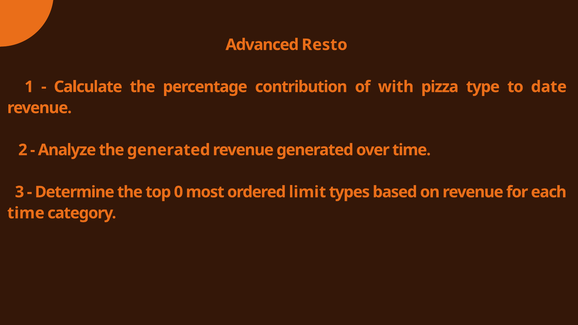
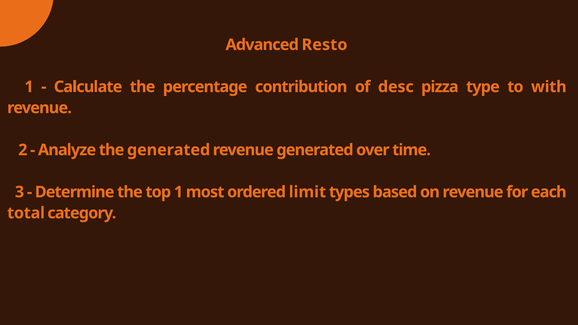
with: with -> desc (396, 87)
date: date -> with (549, 87)
top 0: 0 -> 1 (179, 192)
time: time -> total (26, 213)
